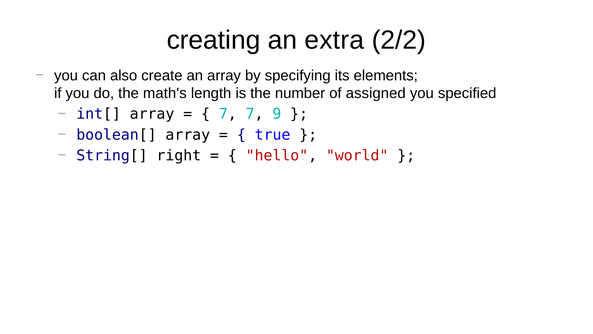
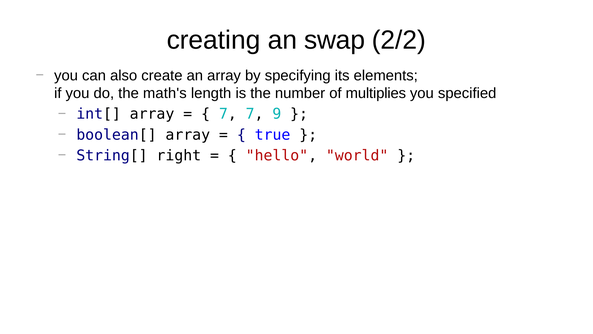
extra: extra -> swap (335, 40)
assigned: assigned -> multiplies (376, 93)
